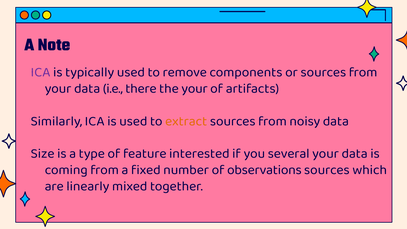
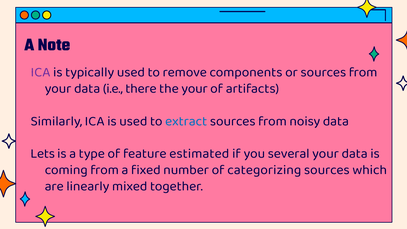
extract colour: orange -> blue (186, 121)
Size: Size -> Lets (43, 153)
interested: interested -> estimated (199, 153)
observations: observations -> categorizing (264, 170)
